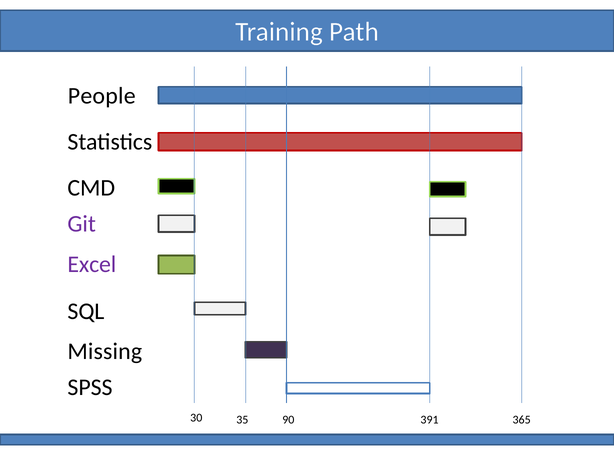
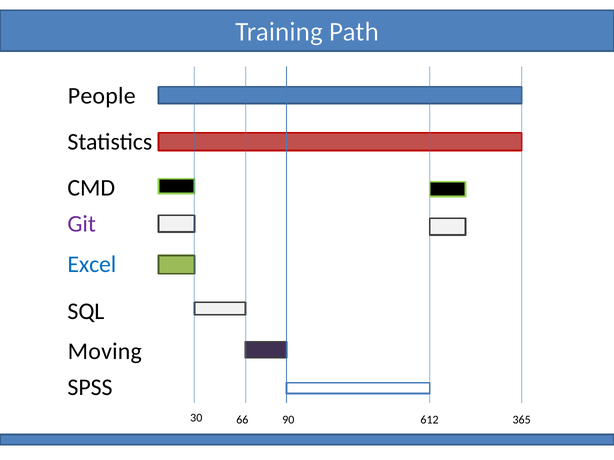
Excel colour: purple -> blue (92, 265)
Missing: Missing -> Moving (105, 352)
35: 35 -> 66 (242, 420)
391: 391 -> 612 (430, 420)
